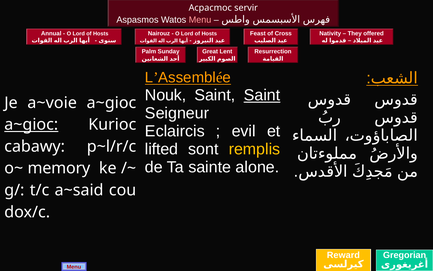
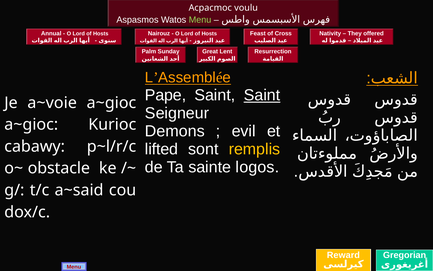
servir: servir -> voulu (246, 8)
Menu colour: pink -> light green (200, 20)
Nouk: Nouk -> Pape (166, 95)
a~gioc underline: present -> none (31, 124)
Eclaircis: Eclaircis -> Demons (175, 131)
alone: alone -> logos (257, 167)
memory: memory -> obstacle (59, 168)
